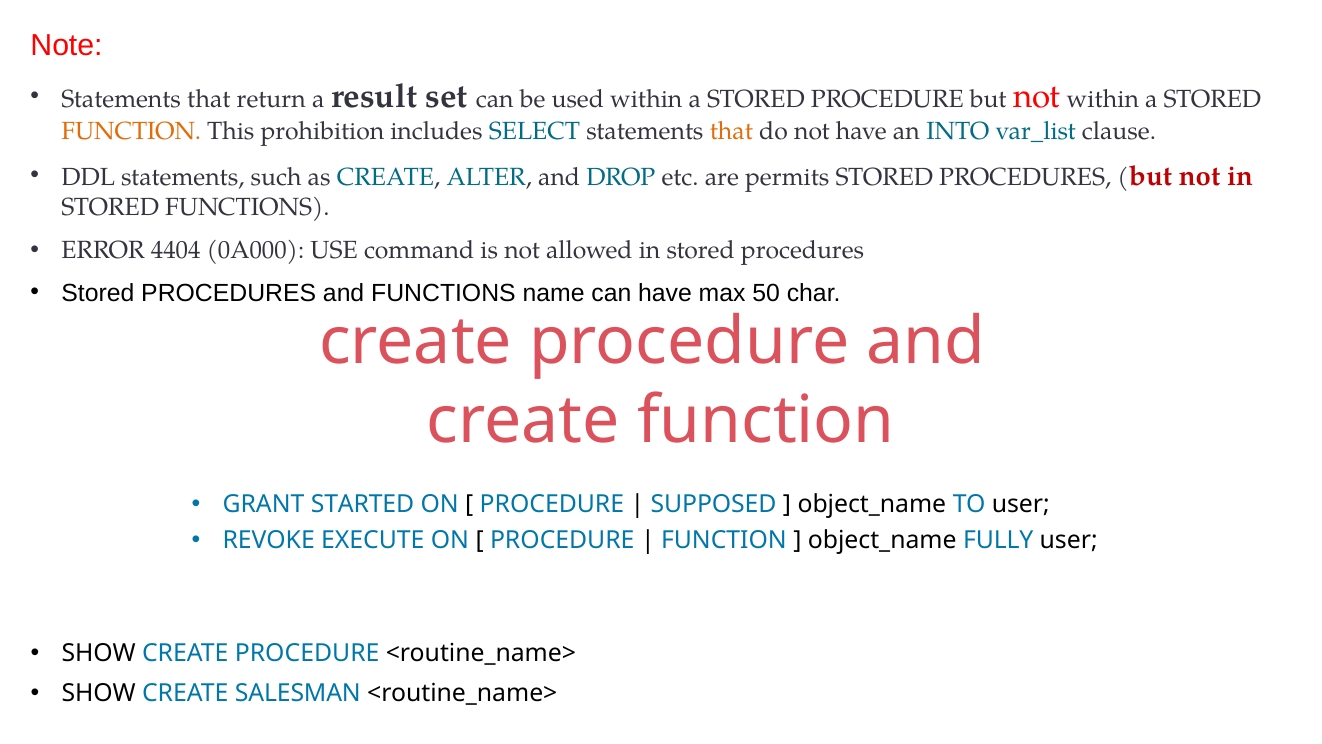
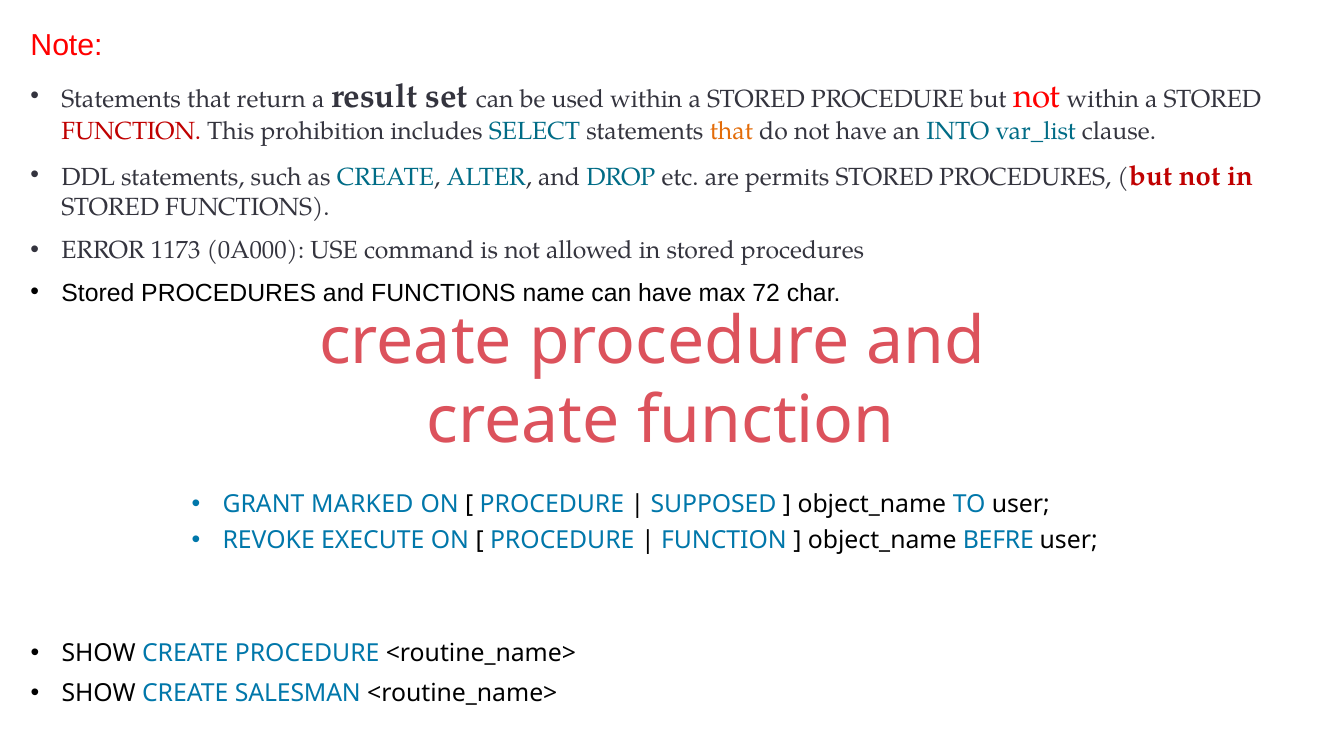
FUNCTION colour: orange -> red (131, 131)
4404: 4404 -> 1173 (176, 250)
50: 50 -> 72 (766, 293)
STARTED: STARTED -> MARKED (362, 504)
FULLY: FULLY -> BEFRE (998, 540)
